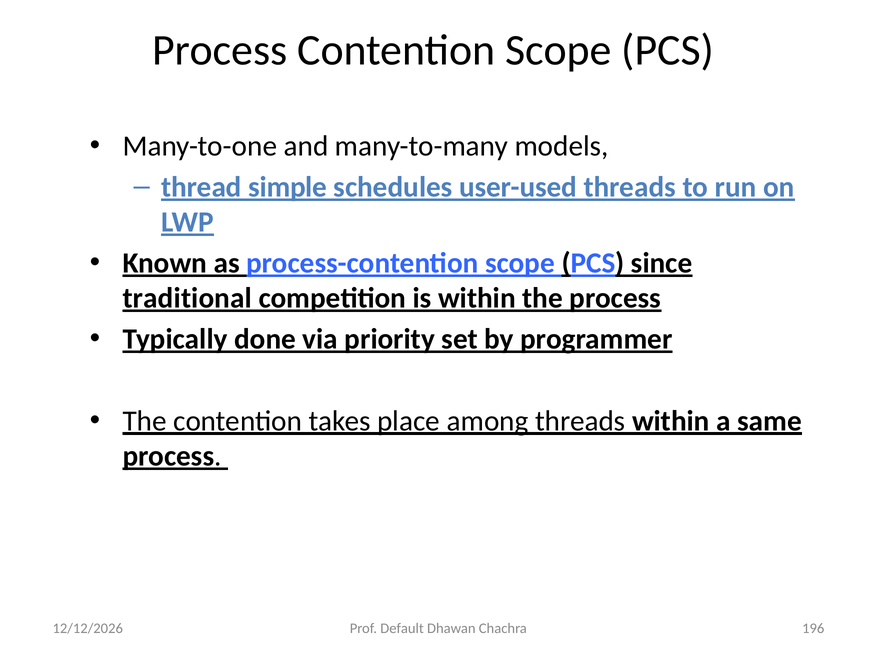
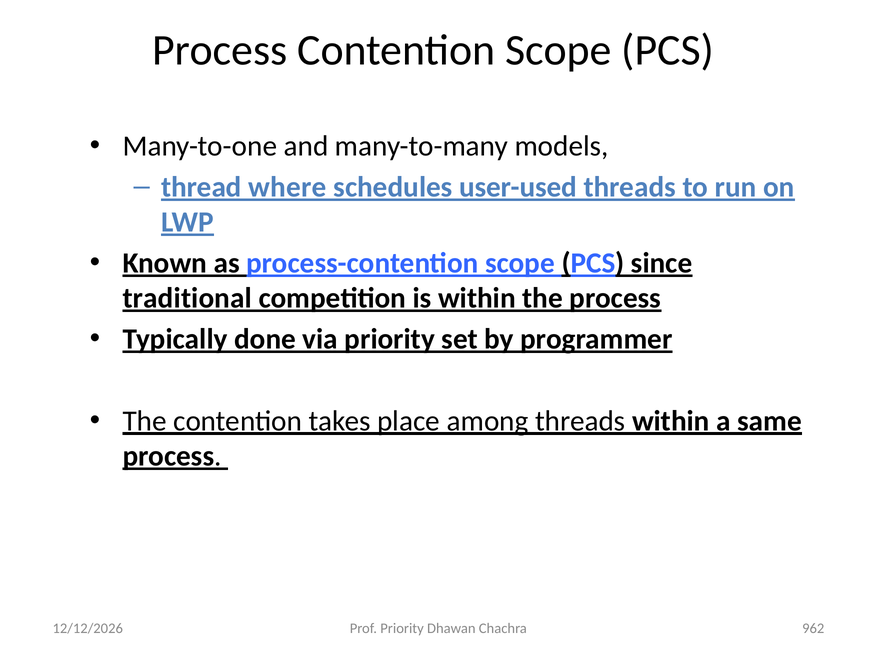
simple: simple -> where (287, 187)
Prof Default: Default -> Priority (402, 628)
196: 196 -> 962 (813, 628)
